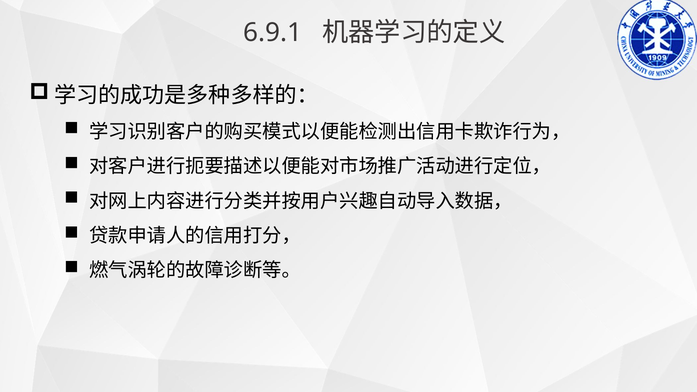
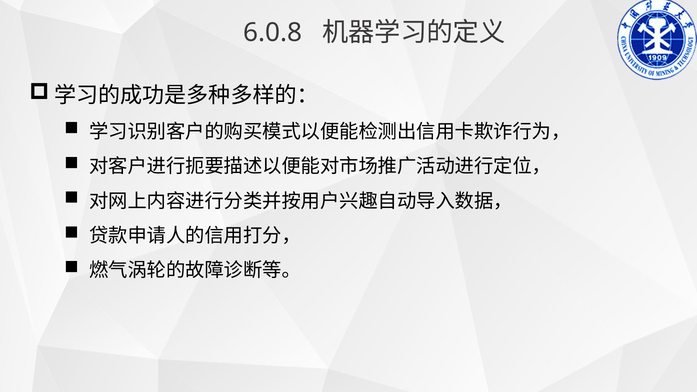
6.9.1: 6.9.1 -> 6.0.8 (273, 33)
